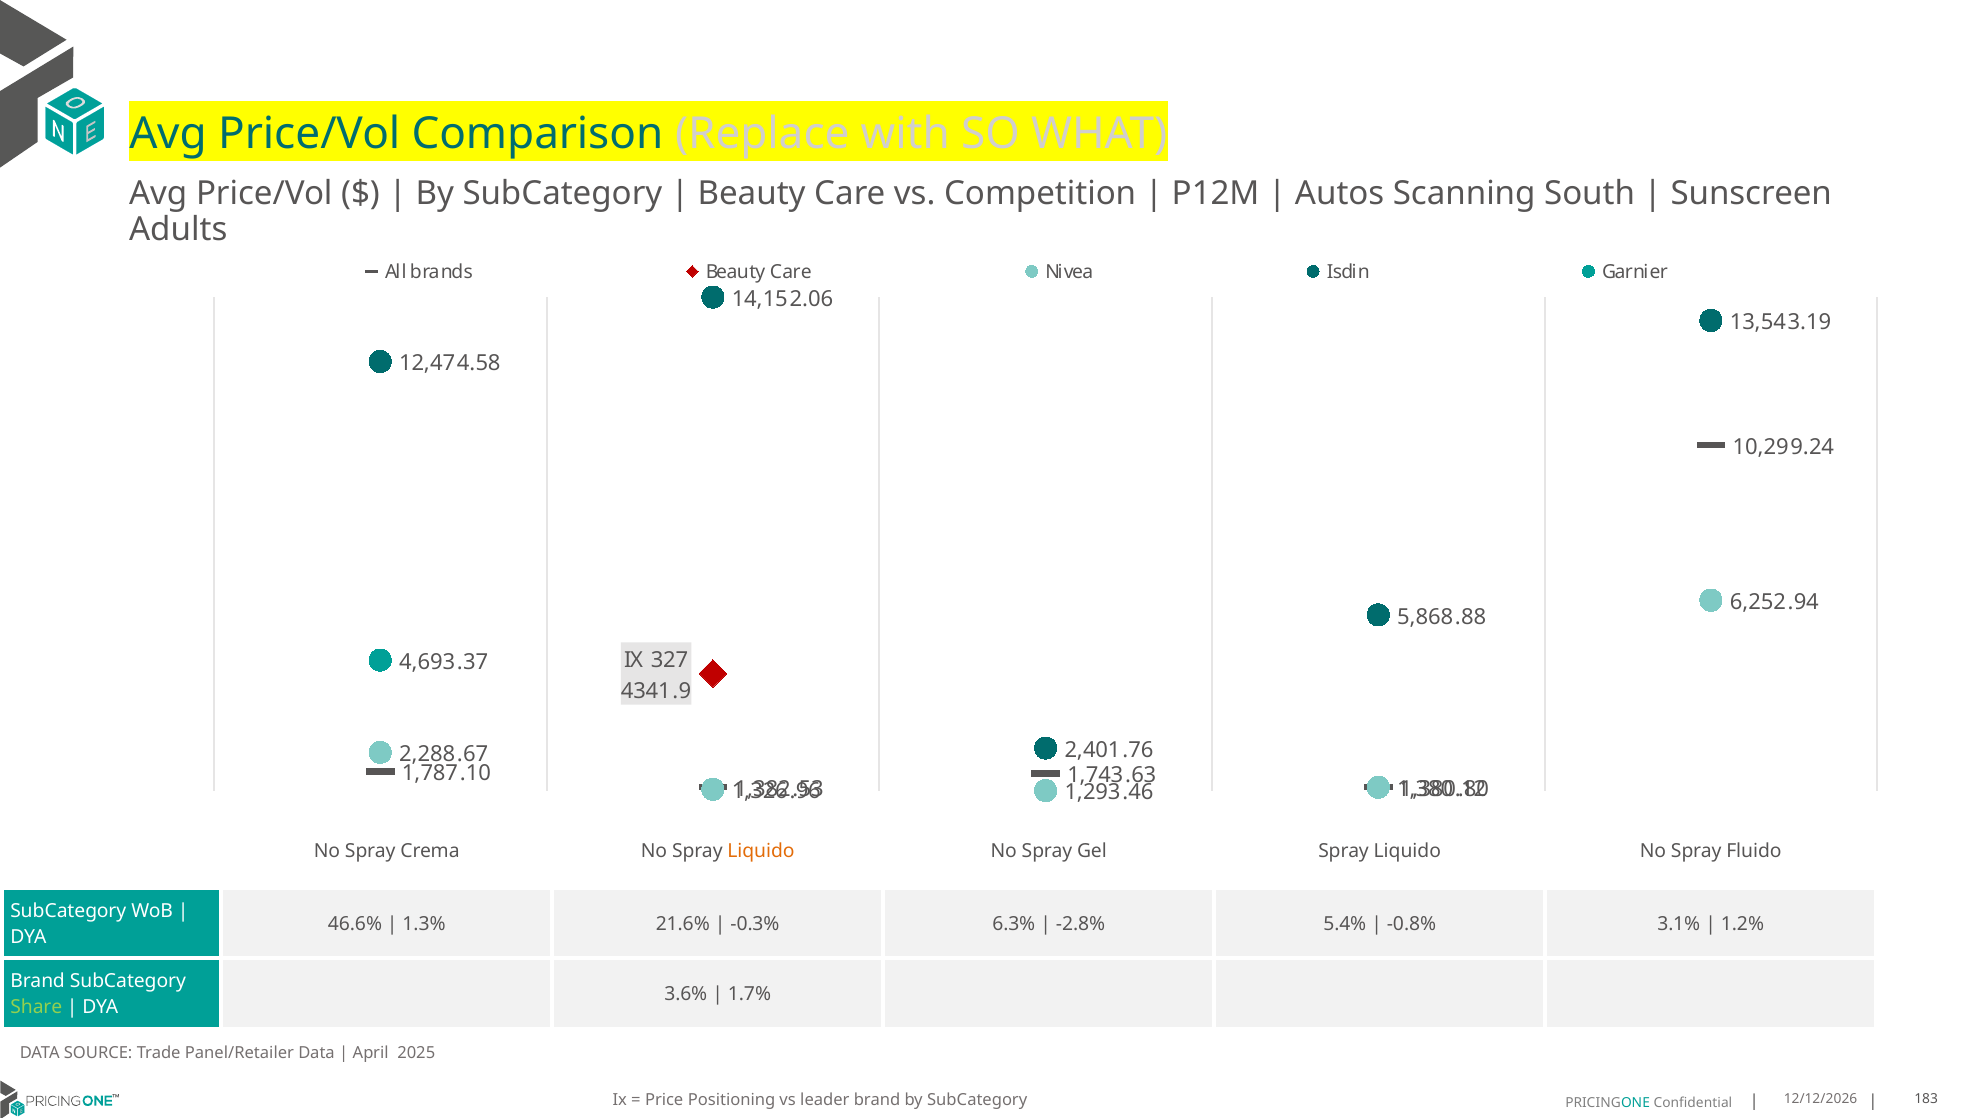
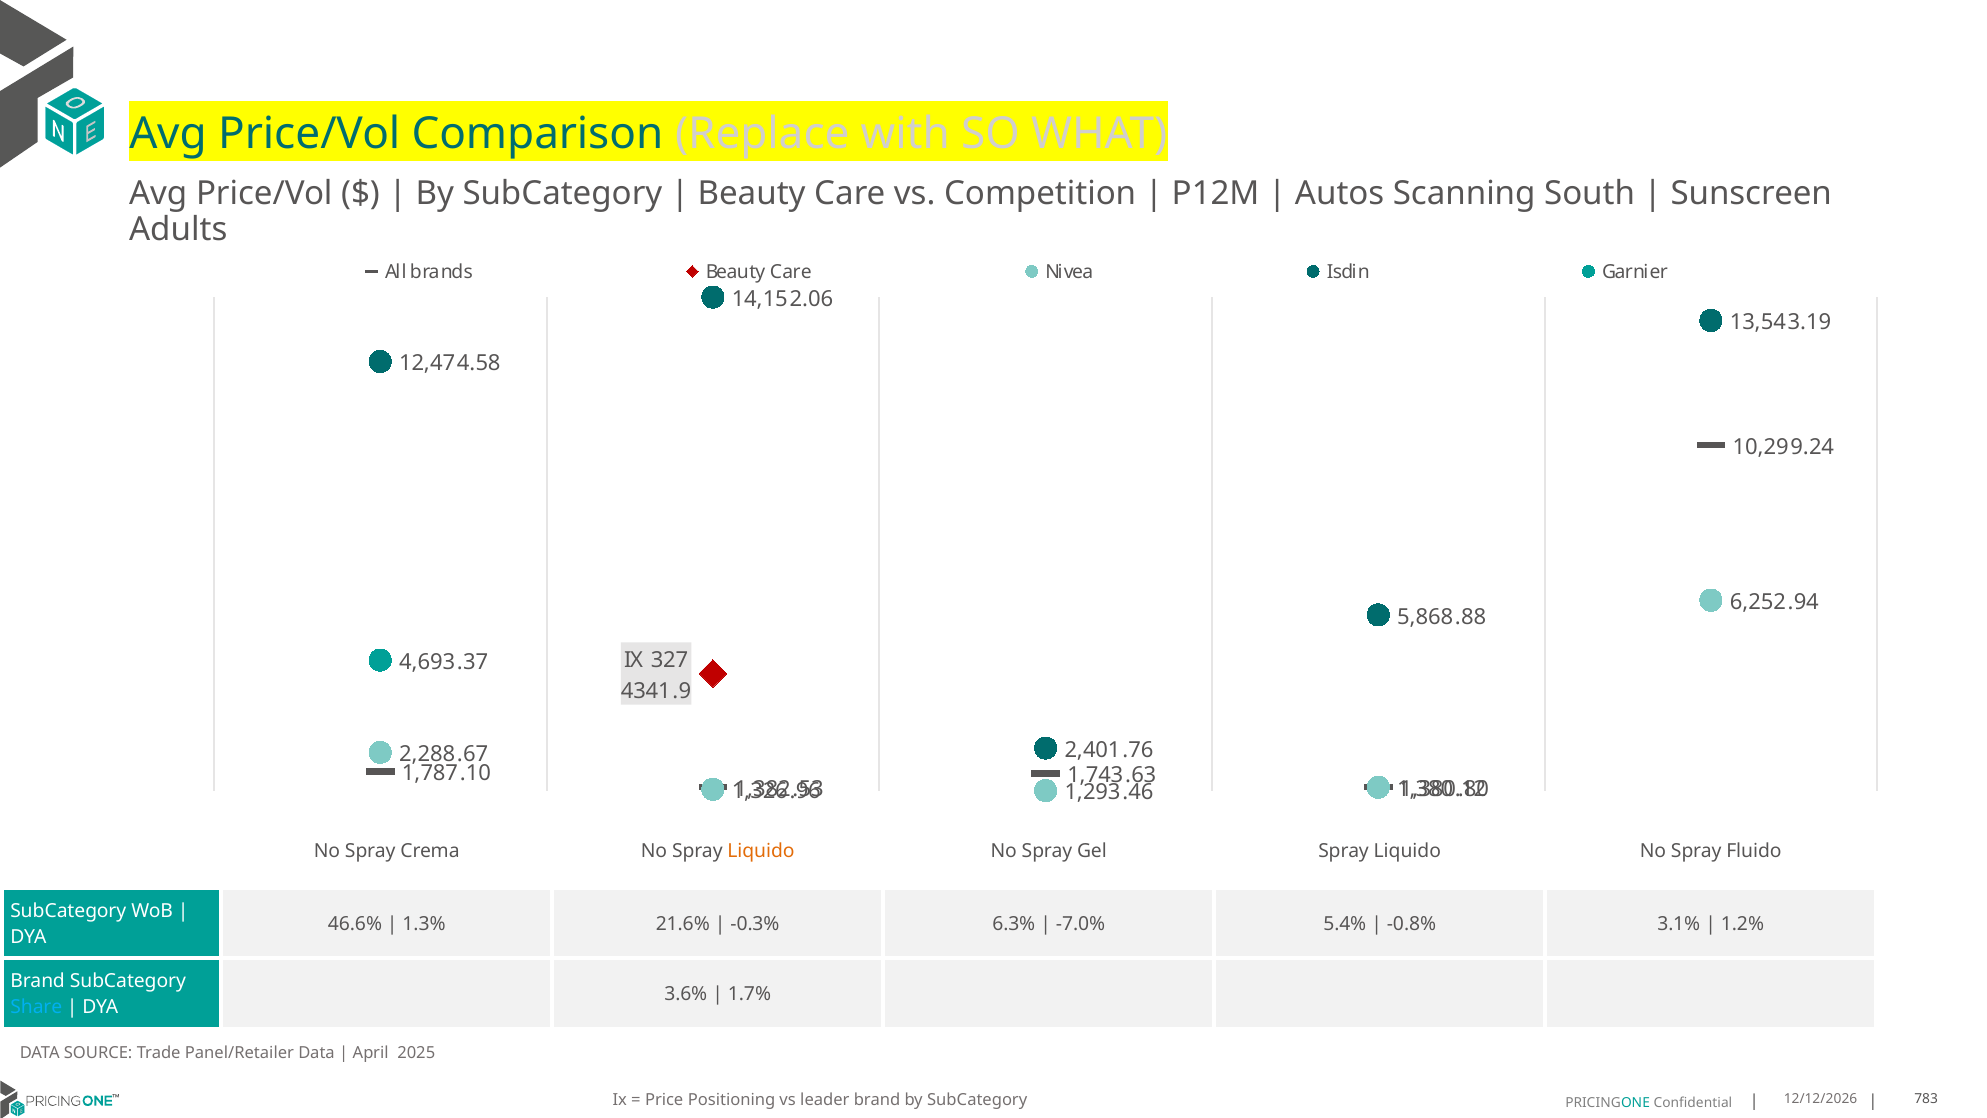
-2.8%: -2.8% -> -7.0% (1081, 924)
Share colour: light green -> light blue (36, 1007)
183: 183 -> 783 (1926, 1099)
